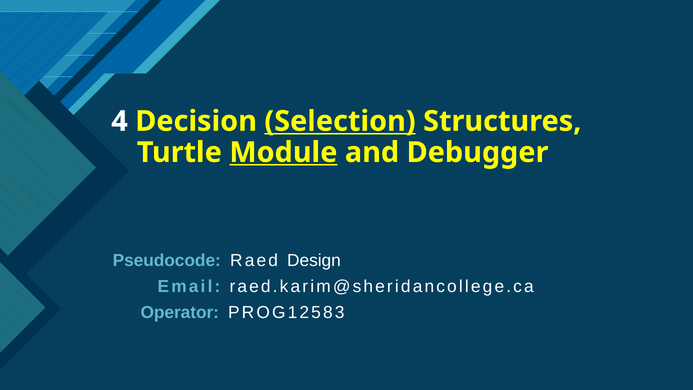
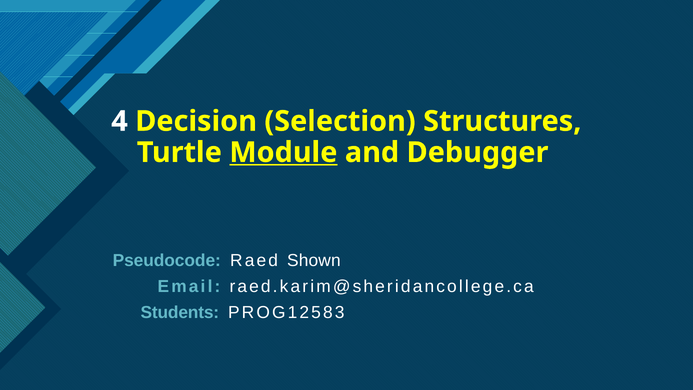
Selection underline: present -> none (340, 121)
Design: Design -> Shown (314, 261)
Operator: Operator -> Students (180, 312)
